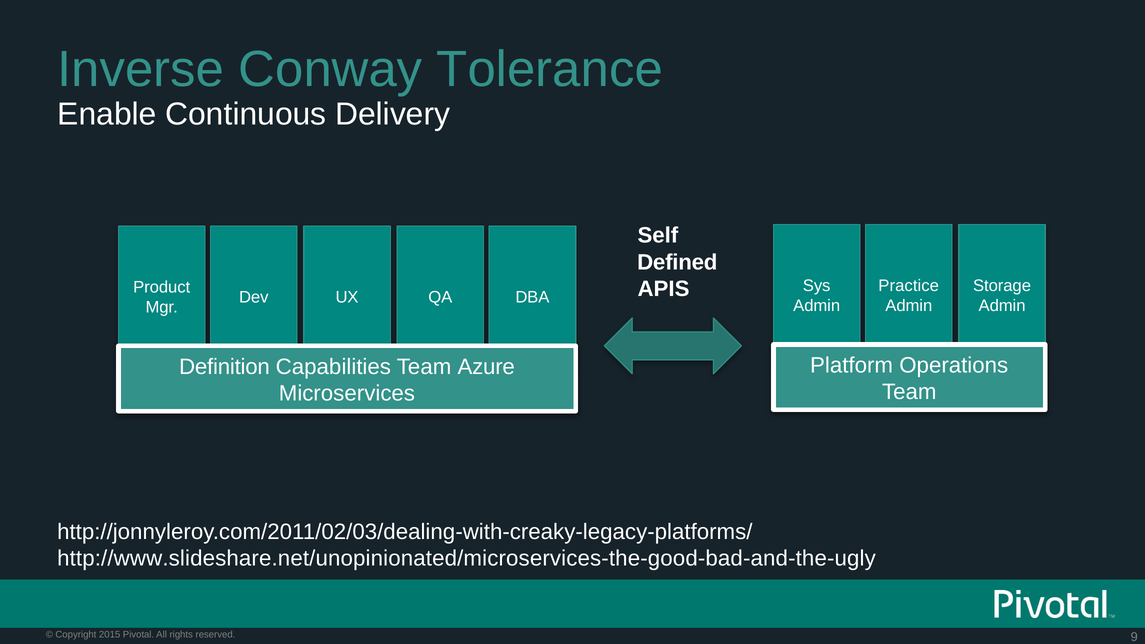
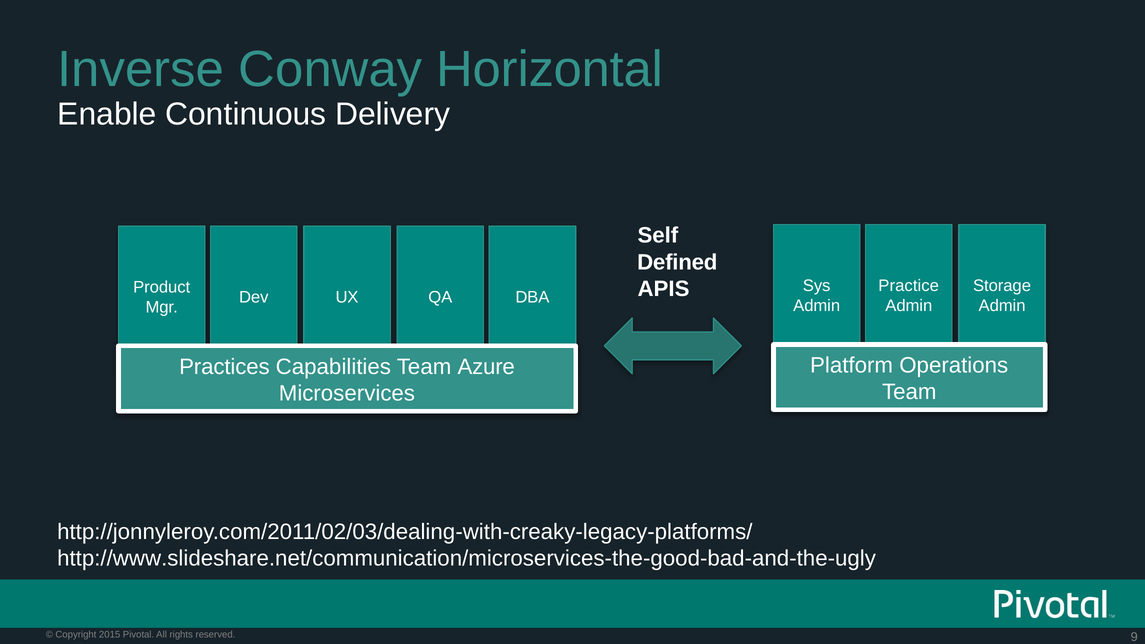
Tolerance: Tolerance -> Horizontal (550, 69)
Definition: Definition -> Practices (224, 367)
http://www.slideshare.net/unopinionated/microservices-the-good-bad-and-the-ugly: http://www.slideshare.net/unopinionated/microservices-the-good-bad-and-the-ugly -> http://www.slideshare.net/communication/microservices-the-good-bad-and-the-ugly (467, 559)
